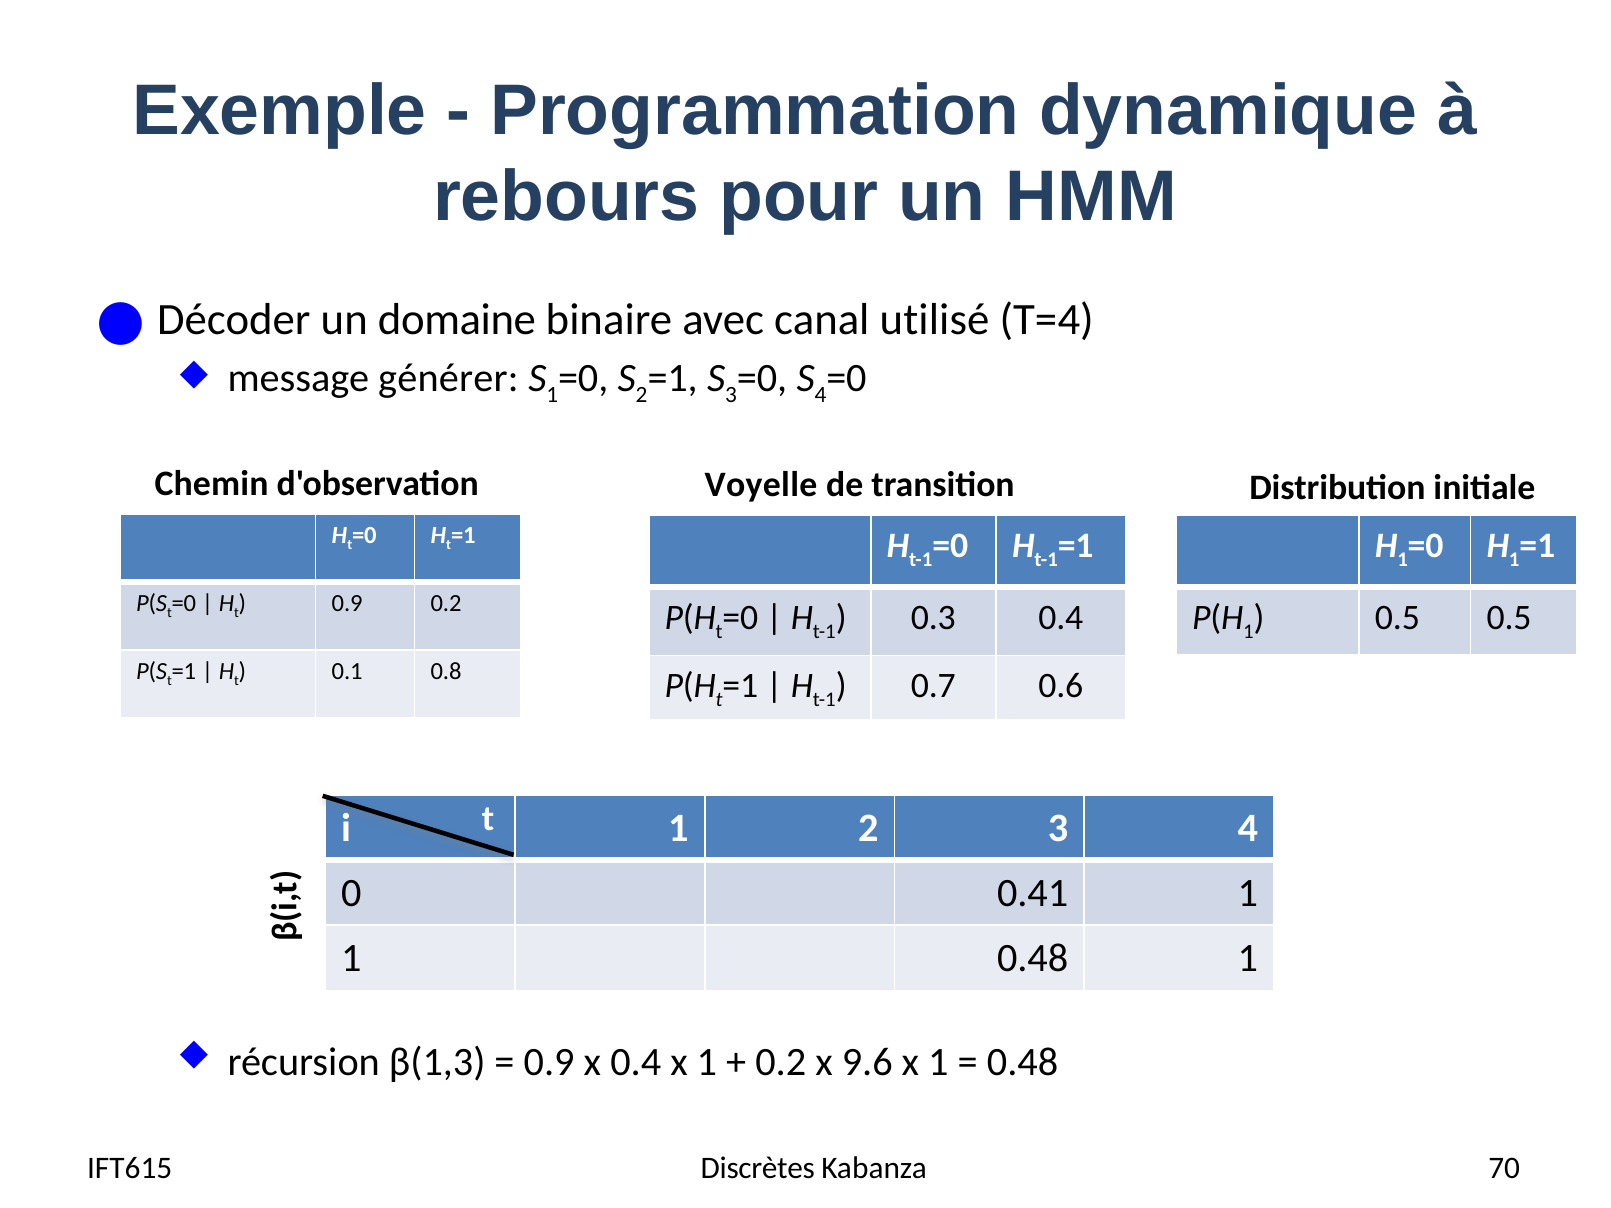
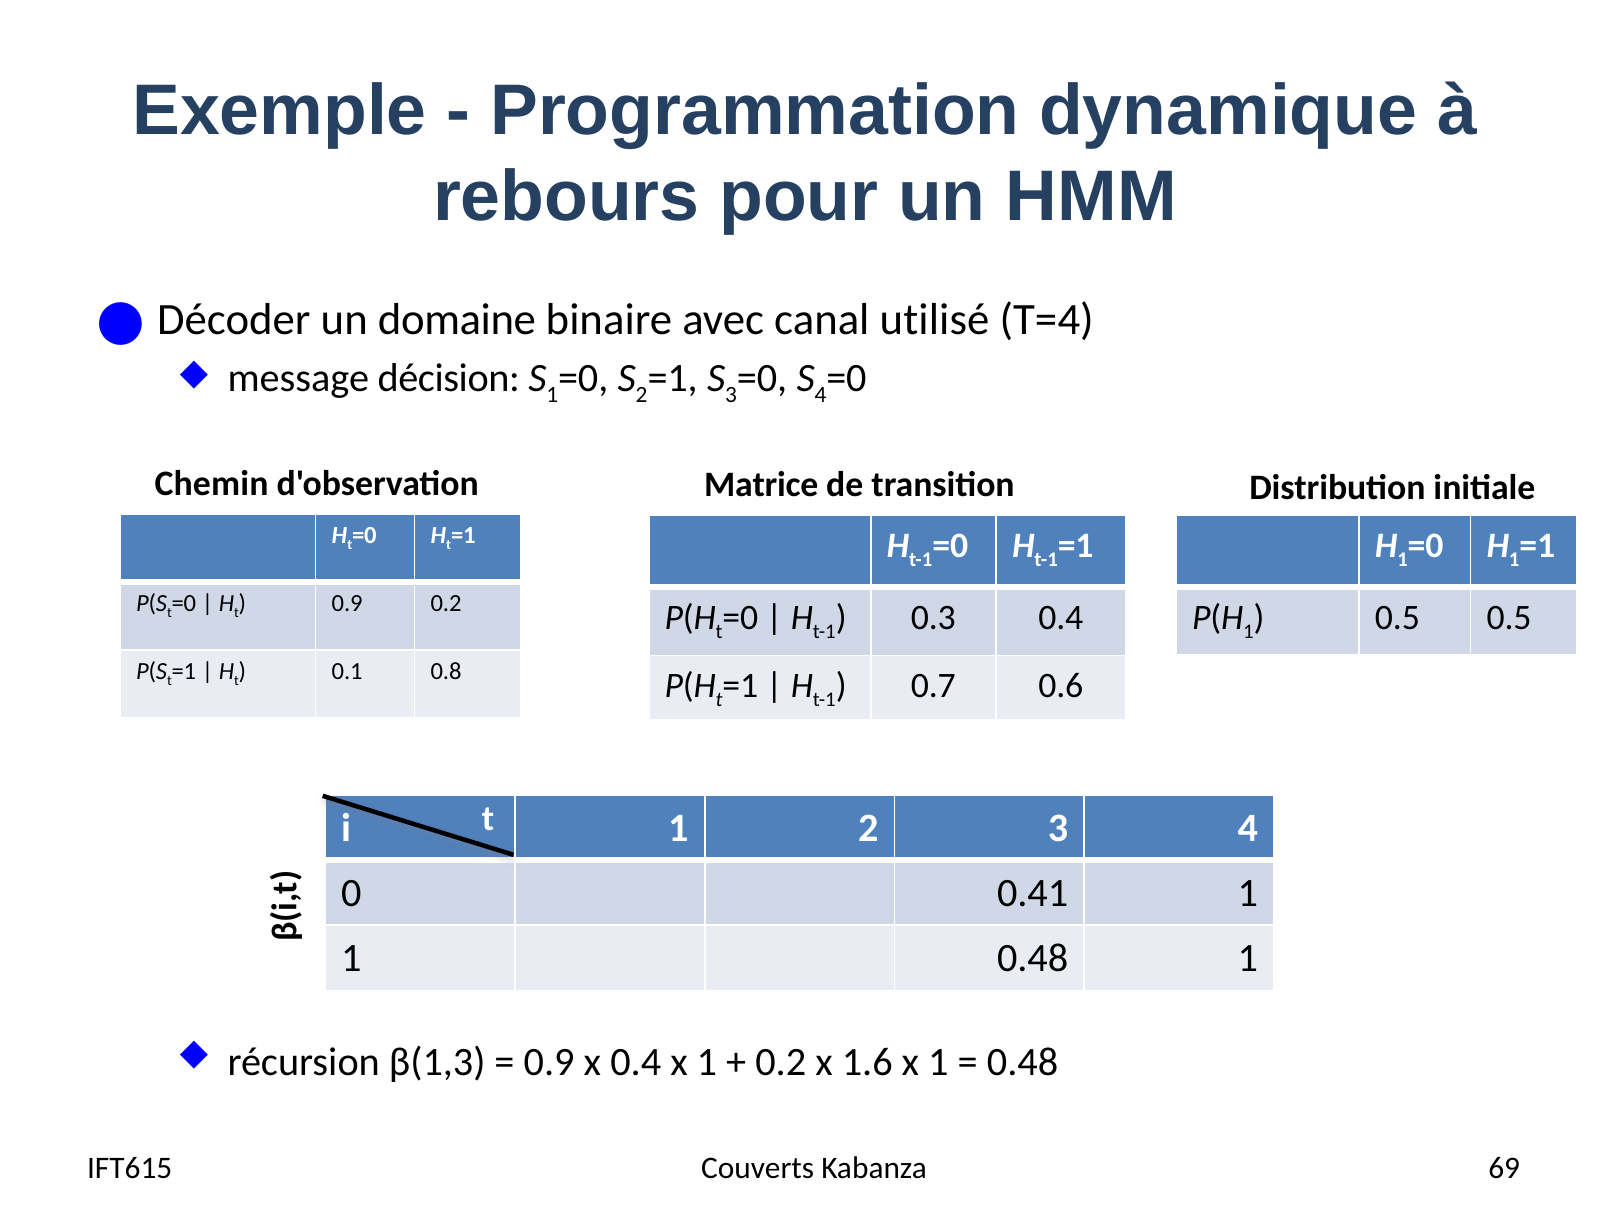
générer: générer -> décision (449, 379)
Voyelle: Voyelle -> Matrice (761, 485)
9.6: 9.6 -> 1.6 (867, 1062)
Discrètes: Discrètes -> Couverts (758, 1169)
70: 70 -> 69 (1504, 1168)
